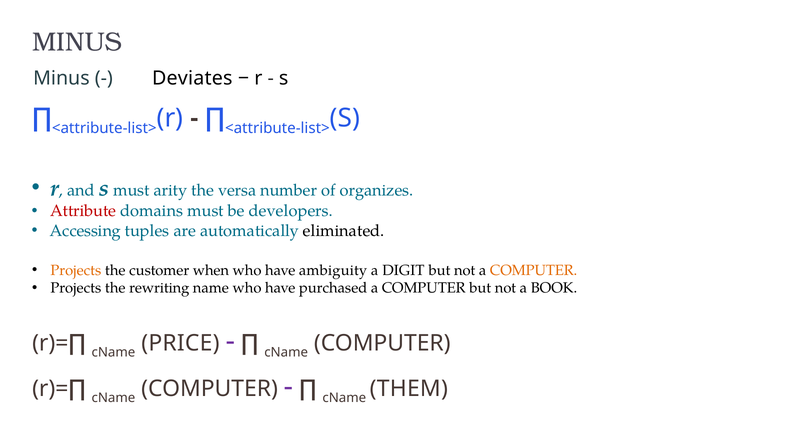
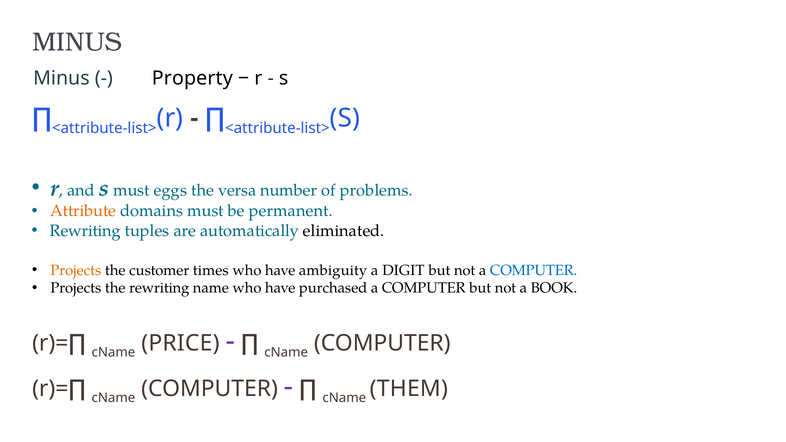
Deviates: Deviates -> Property (192, 78)
arity: arity -> eggs (170, 190)
organizes: organizes -> problems (377, 190)
Attribute colour: red -> orange (83, 211)
developers: developers -> permanent (291, 211)
Accessing: Accessing -> Rewriting (85, 231)
when: when -> times (211, 270)
COMPUTER colour: orange -> blue (534, 270)
